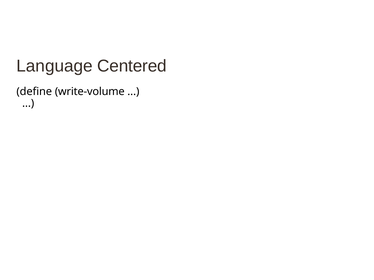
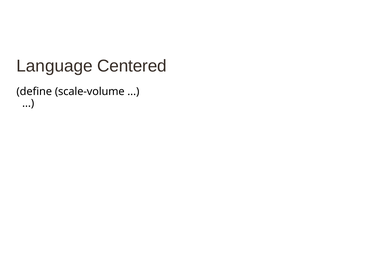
write-volume: write-volume -> scale-volume (90, 92)
